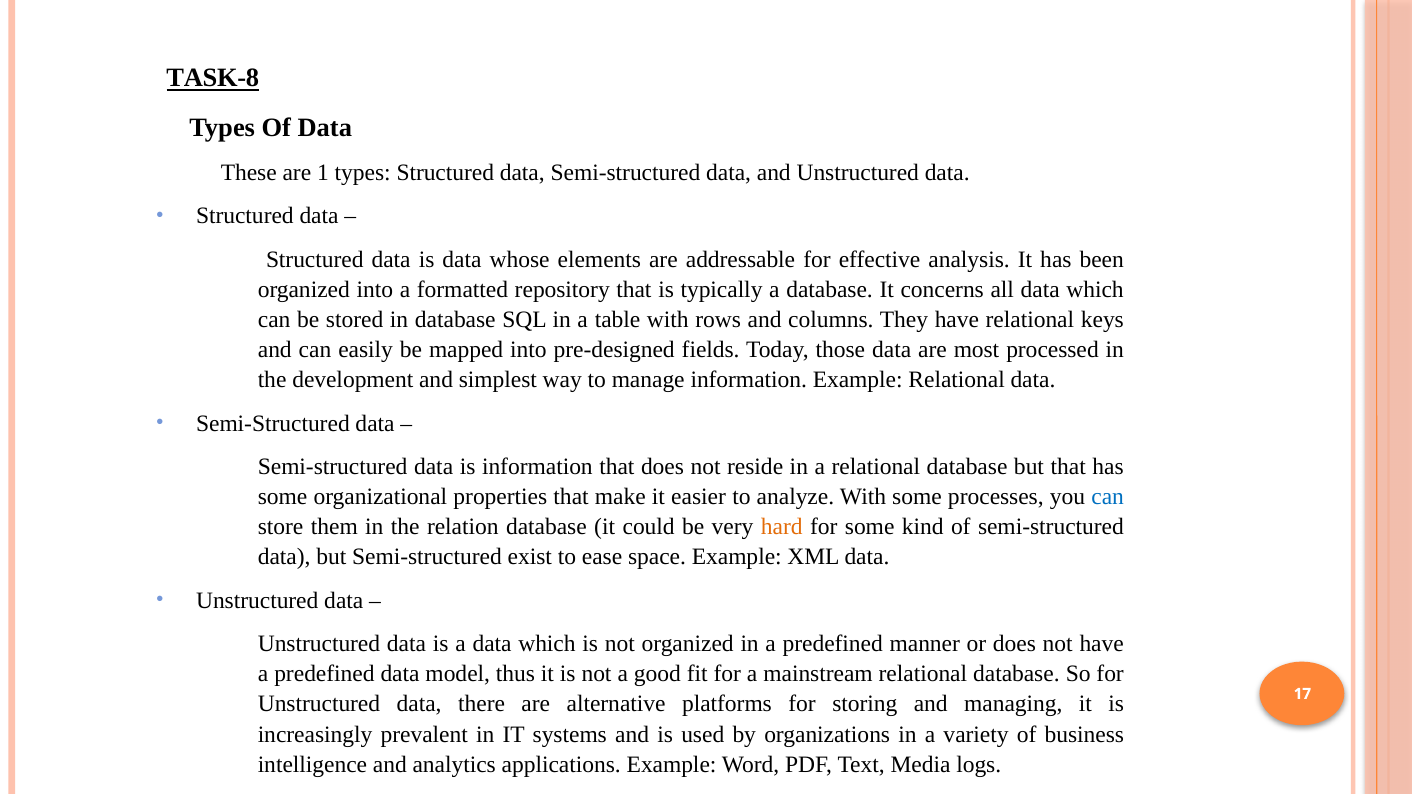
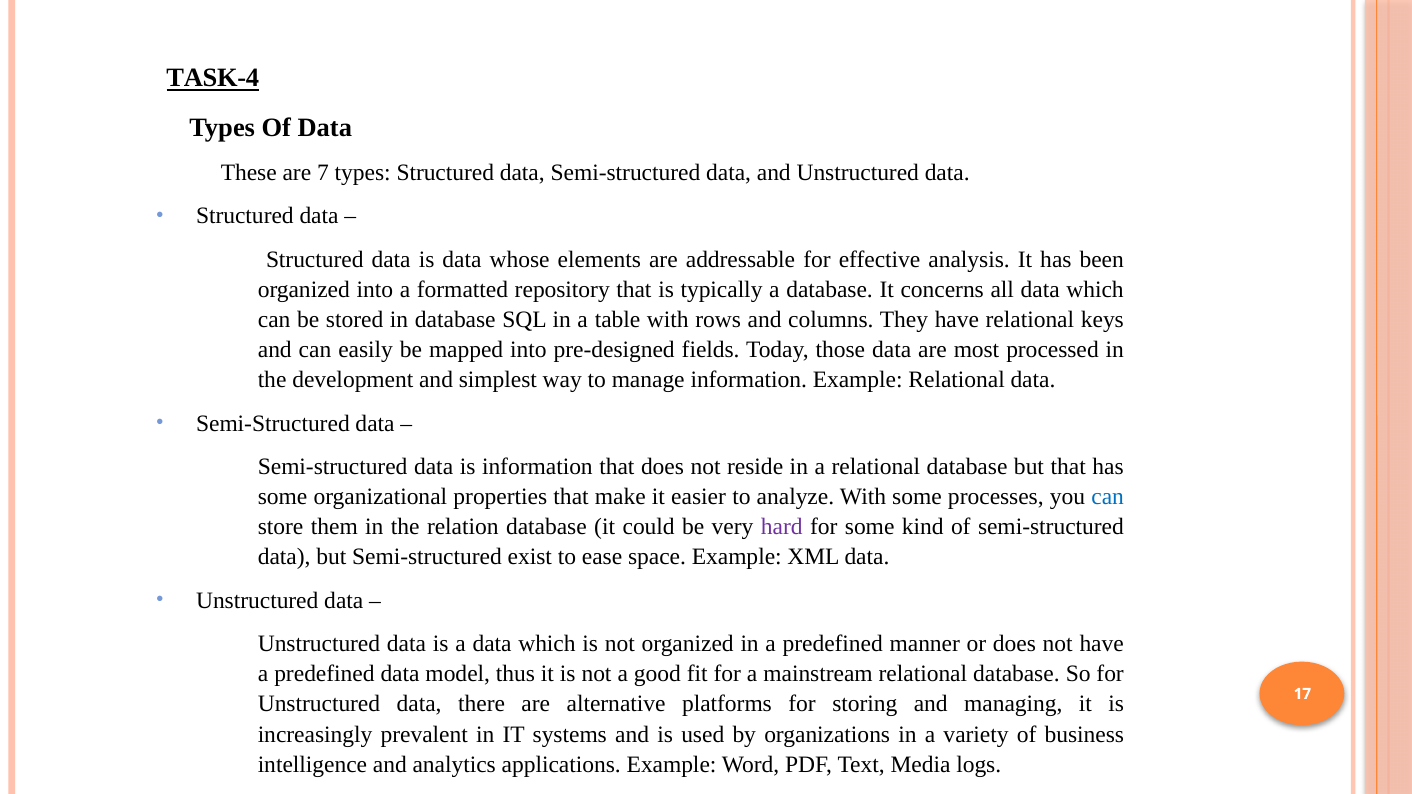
TASK-8: TASK-8 -> TASK-4 (213, 78)
1: 1 -> 7 (323, 173)
hard colour: orange -> purple (782, 527)
